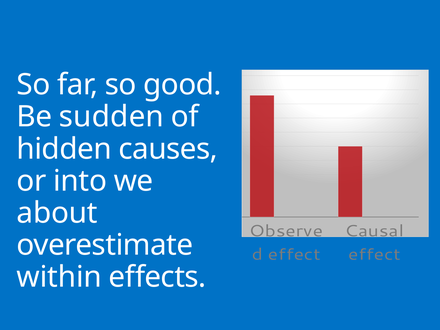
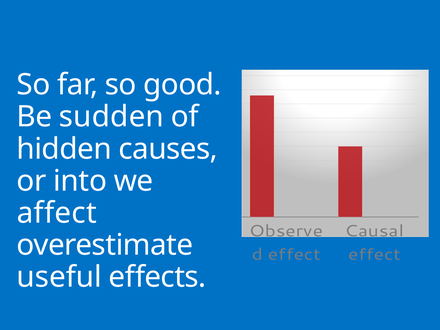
about: about -> affect (57, 213)
within: within -> useful (59, 277)
